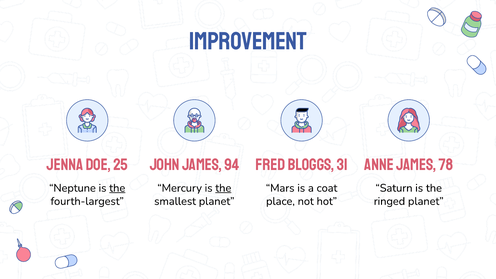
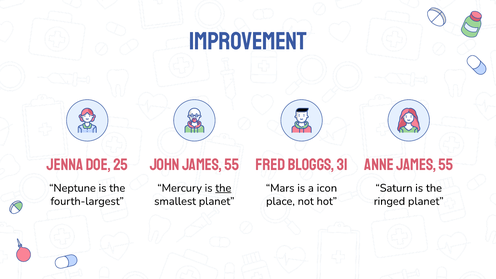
JOHN JAMES 94: 94 -> 55 (232, 165)
ANNE jAmES 78: 78 -> 55 (446, 165)
the underline: present -> none (117, 188)
coat: coat -> icon (327, 188)
